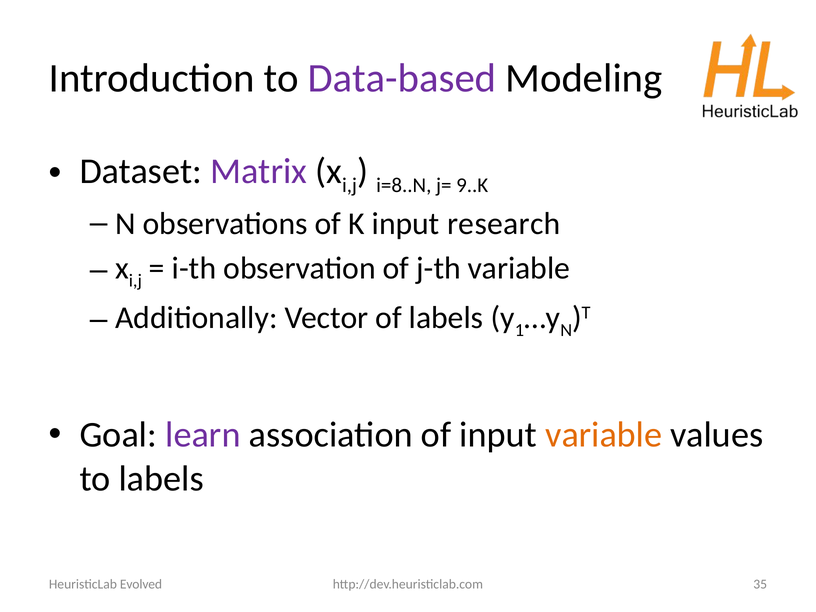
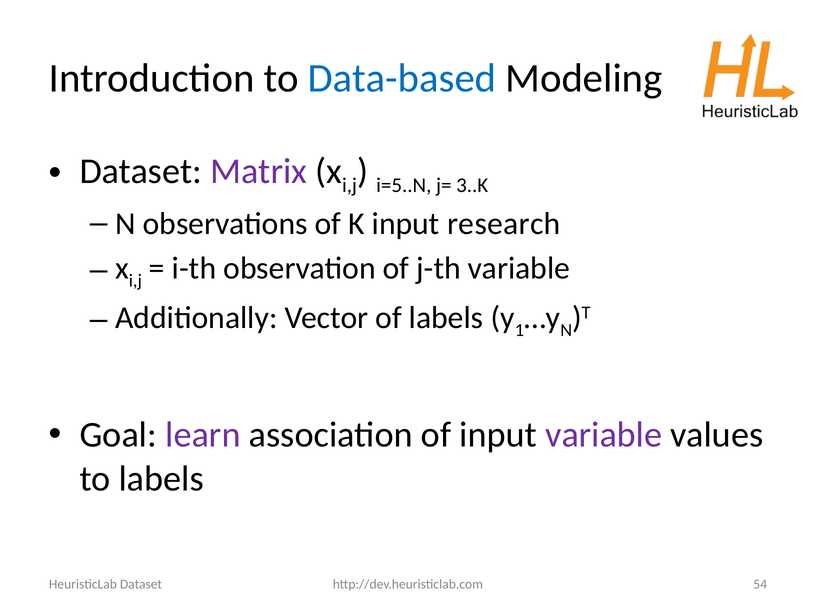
Data-based colour: purple -> blue (402, 78)
i=8..N: i=8..N -> i=5..N (404, 185)
9..K: 9..K -> 3..K (472, 185)
variable colour: orange -> purple (604, 435)
35: 35 -> 54 (760, 584)
HeuristicLab Evolved: Evolved -> Dataset (141, 584)
